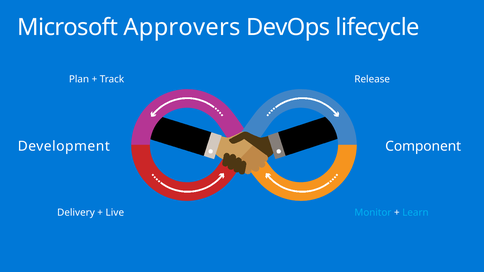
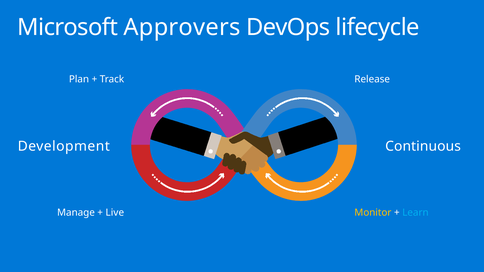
Component: Component -> Continuous (423, 146)
Delivery: Delivery -> Manage (76, 213)
Monitor colour: light blue -> yellow (373, 213)
